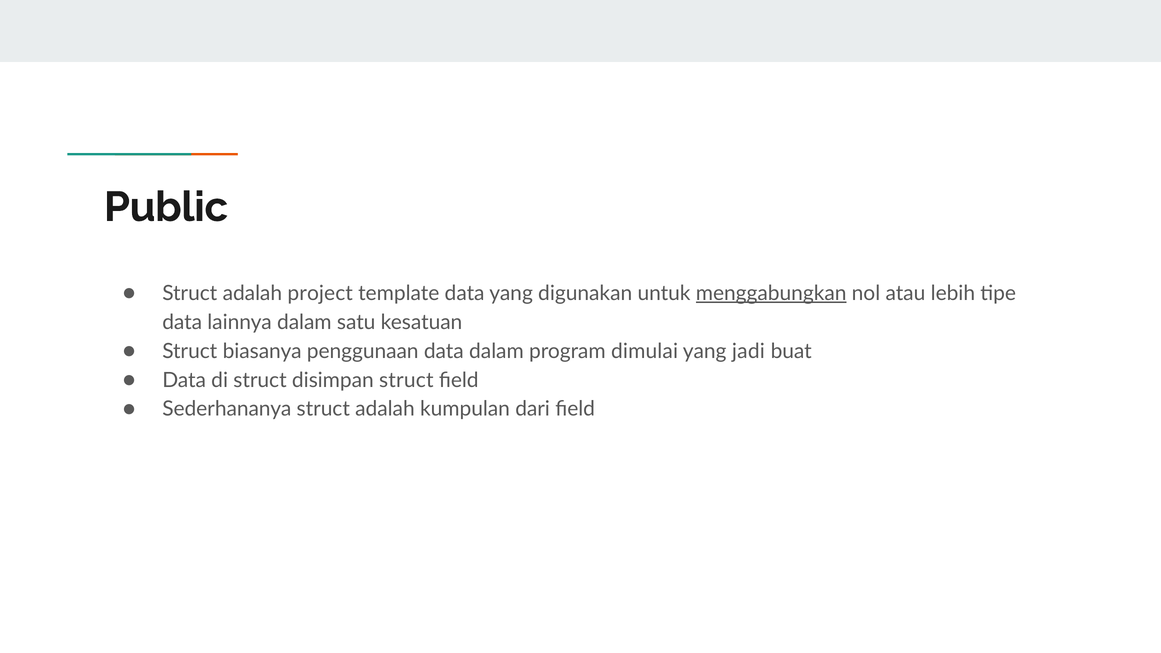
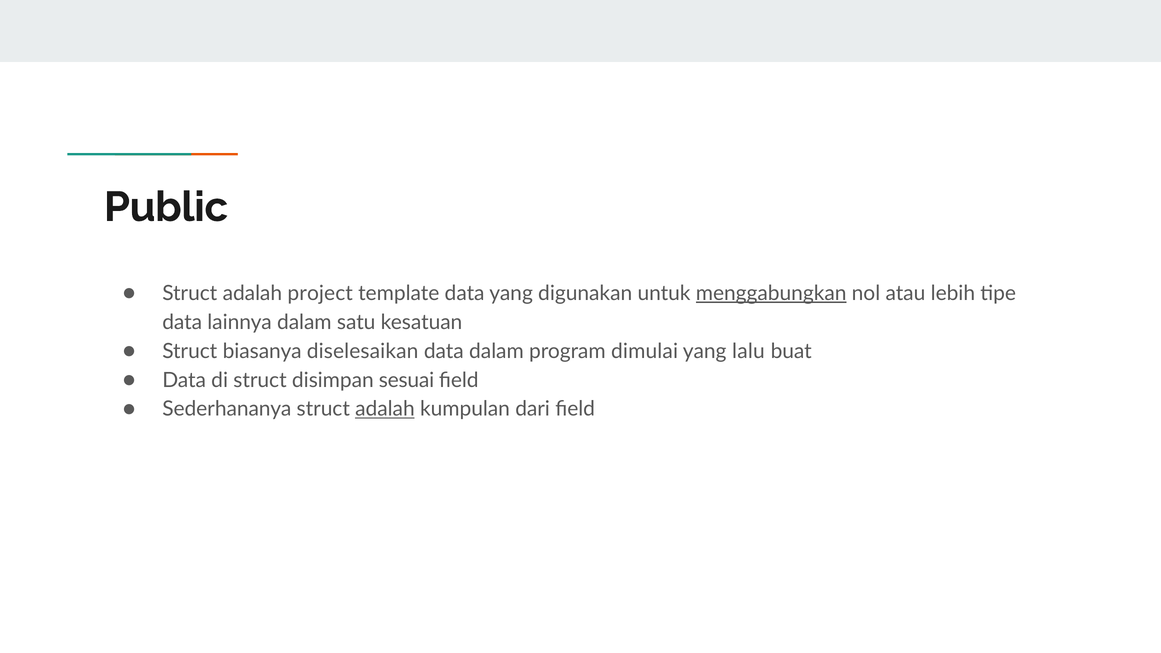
penggunaan: penggunaan -> diselesaikan (363, 351)
jadi: jadi -> lalu (748, 351)
disimpan struct: struct -> sesuai (407, 380)
adalah underline: none -> present (385, 409)
